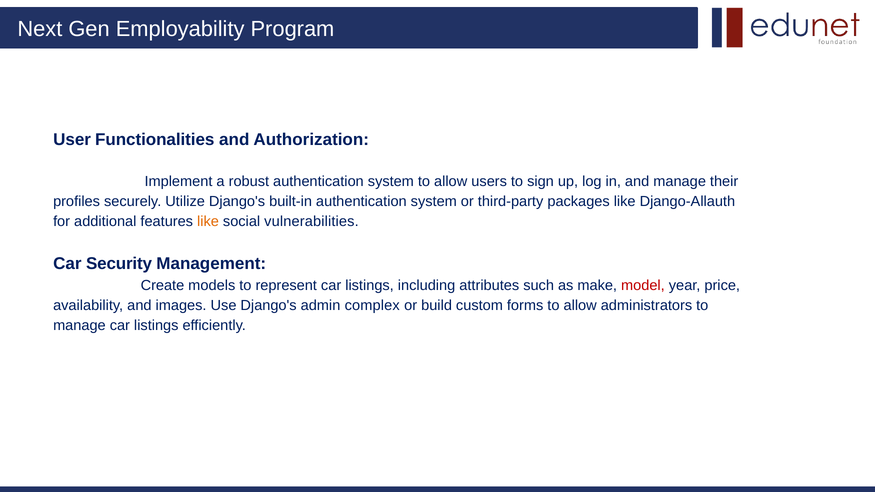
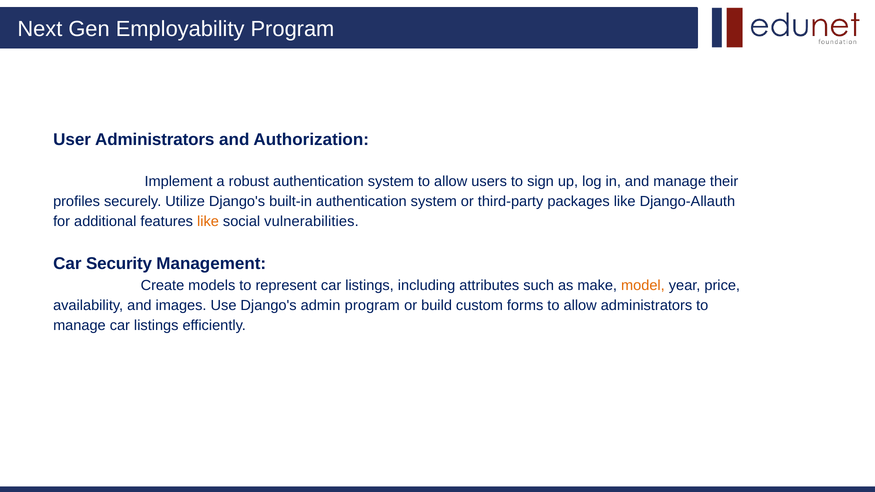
User Functionalities: Functionalities -> Administrators (155, 140)
model colour: red -> orange (643, 285)
admin complex: complex -> program (372, 305)
